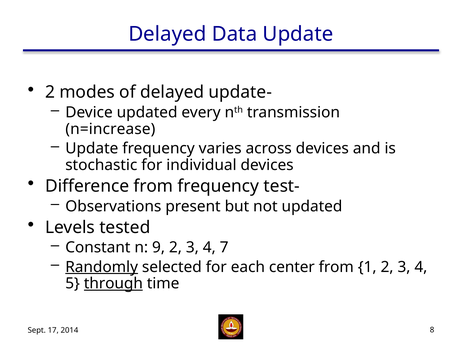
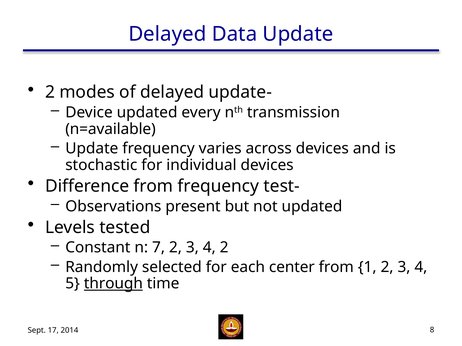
n=increase: n=increase -> n=available (110, 129)
9: 9 -> 7 (159, 248)
4 7: 7 -> 2 (224, 248)
Randomly underline: present -> none (102, 267)
